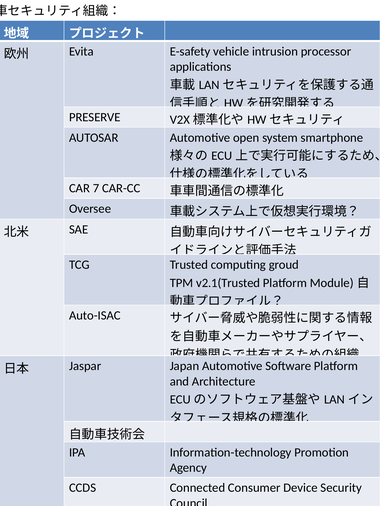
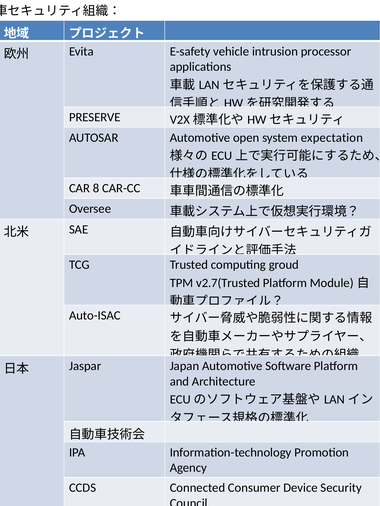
smartphone: smartphone -> expectation (332, 138)
7: 7 -> 8 (96, 189)
v2.1(Trusted: v2.1(Trusted -> v2.7(Trusted (228, 283)
